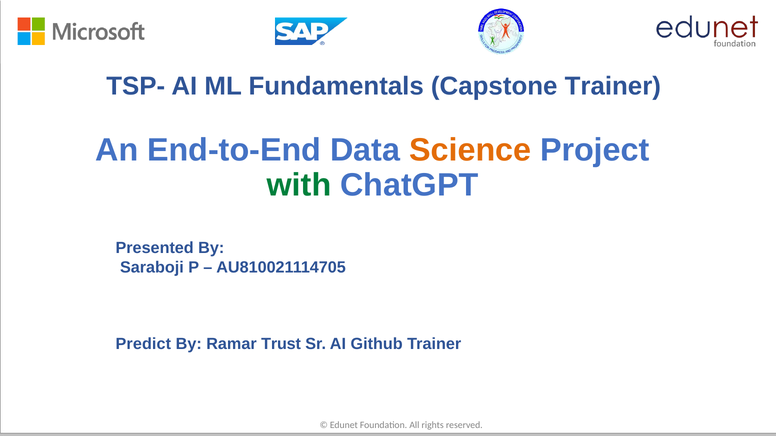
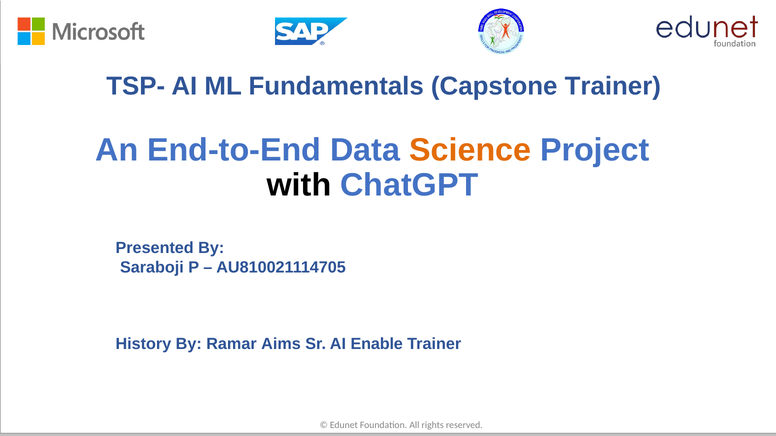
with colour: green -> black (299, 185)
Predict: Predict -> History (143, 344)
Trust: Trust -> Aims (281, 344)
Github: Github -> Enable (377, 344)
